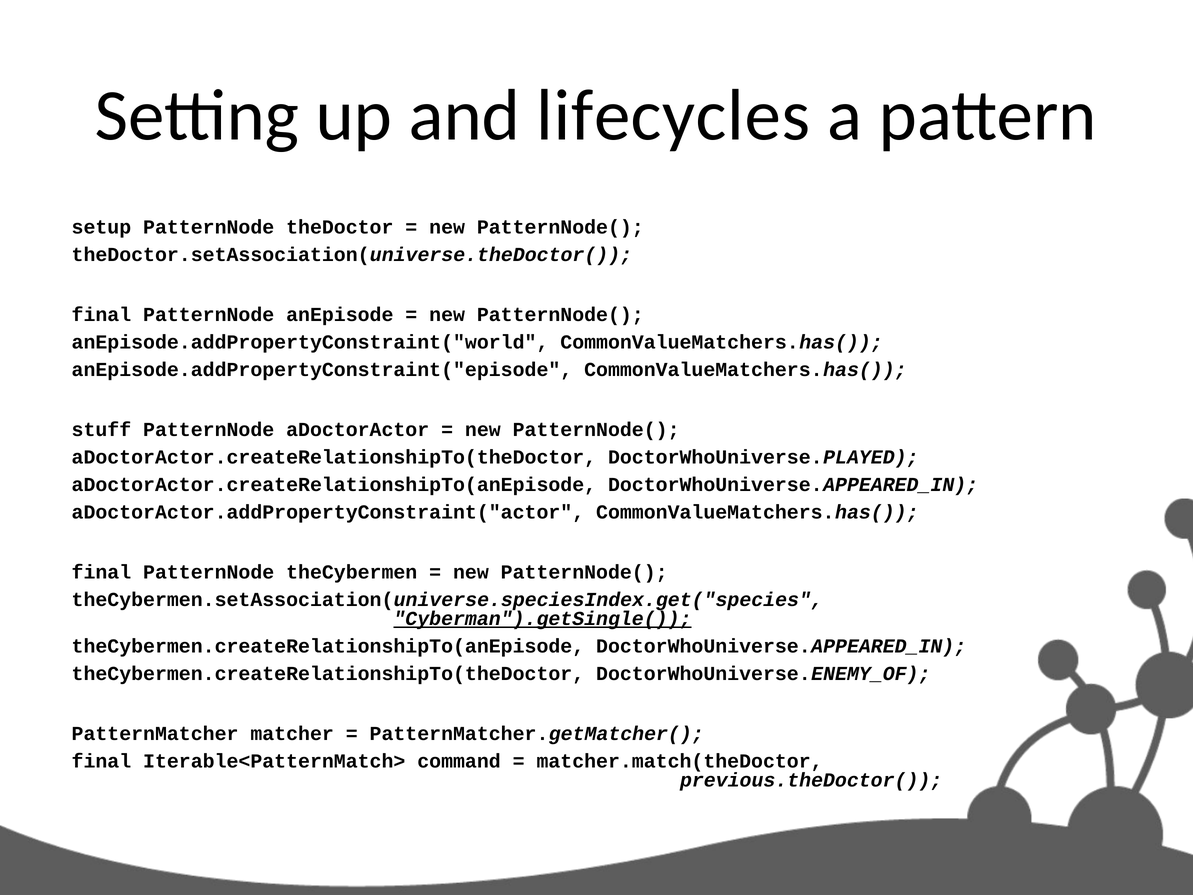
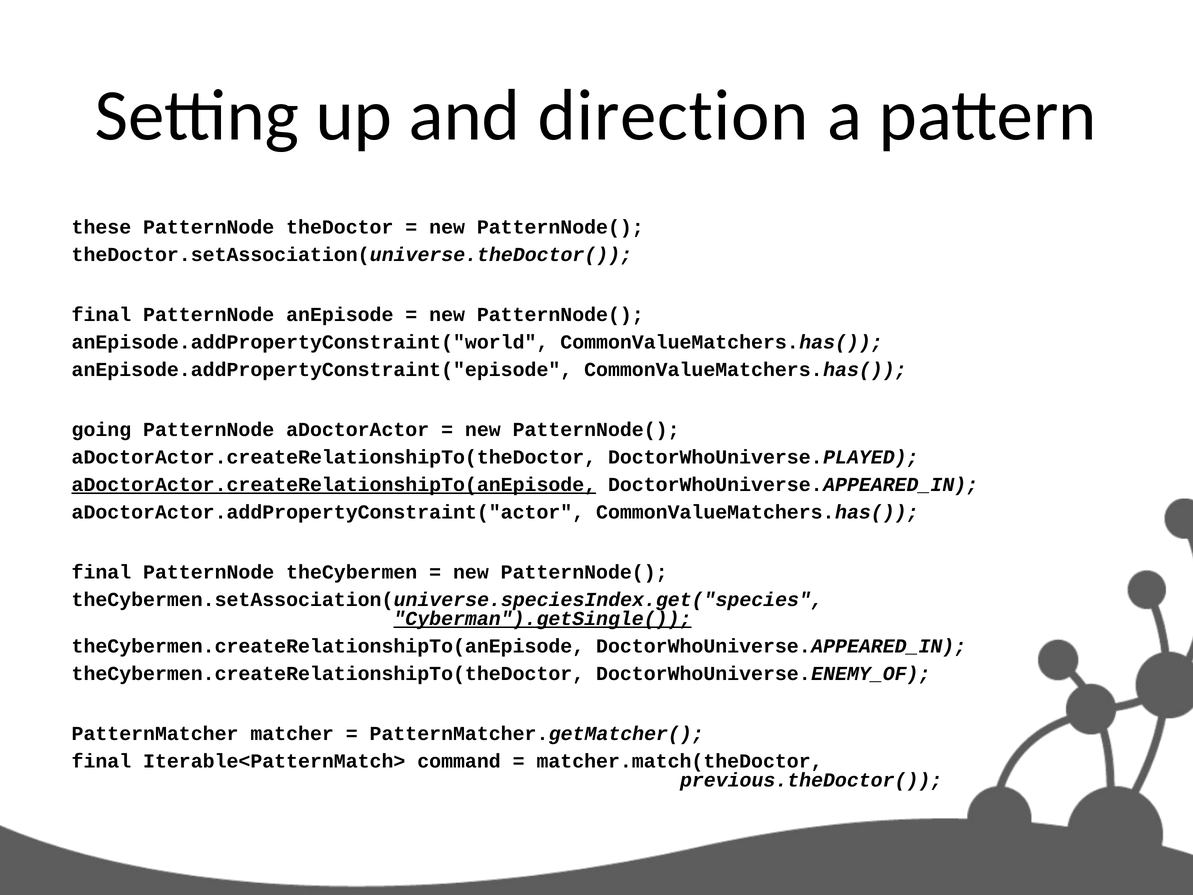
lifecycles: lifecycles -> direction (673, 115)
setup: setup -> these (101, 227)
stuff: stuff -> going (101, 429)
aDoctorActor.createRelationshipTo(anEpisode underline: none -> present (334, 485)
